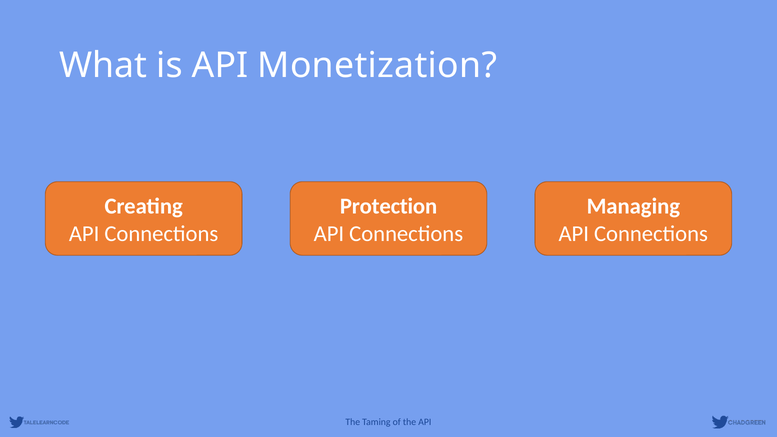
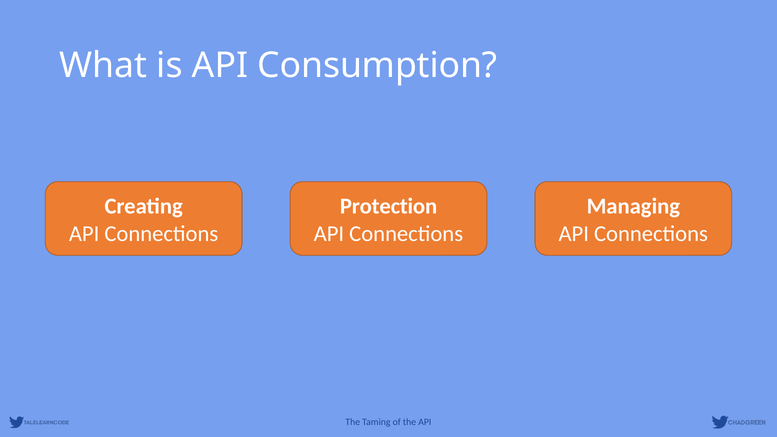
Monetization: Monetization -> Consumption (377, 65)
